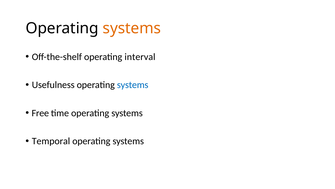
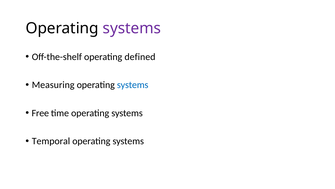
systems colour: orange -> purple (132, 28)
interval: interval -> defined (140, 57)
Usefulness: Usefulness -> Measuring (53, 85)
